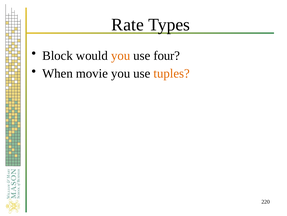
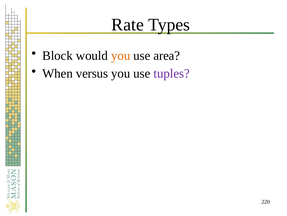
four: four -> area (167, 55)
movie: movie -> versus (92, 73)
tuples colour: orange -> purple (172, 73)
